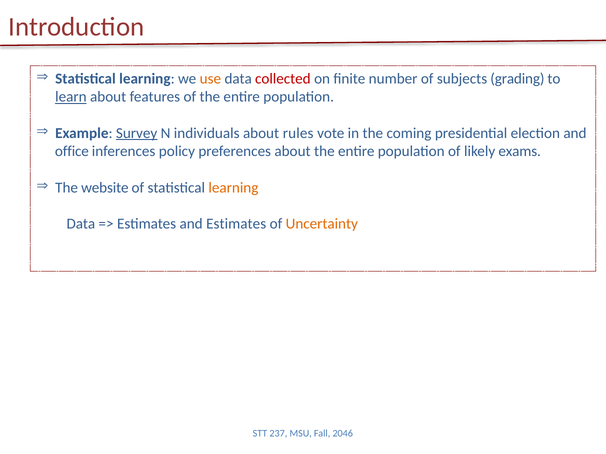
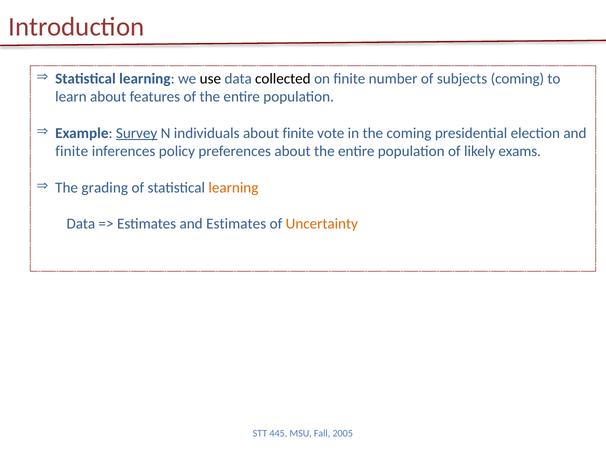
use colour: orange -> black (210, 79)
collected colour: red -> black (283, 79)
subjects grading: grading -> coming (517, 79)
learn underline: present -> none (71, 97)
about rules: rules -> finite (298, 133)
office: office -> finite (72, 151)
website: website -> grading (105, 188)
237: 237 -> 445 (278, 434)
2046: 2046 -> 2005 (343, 434)
